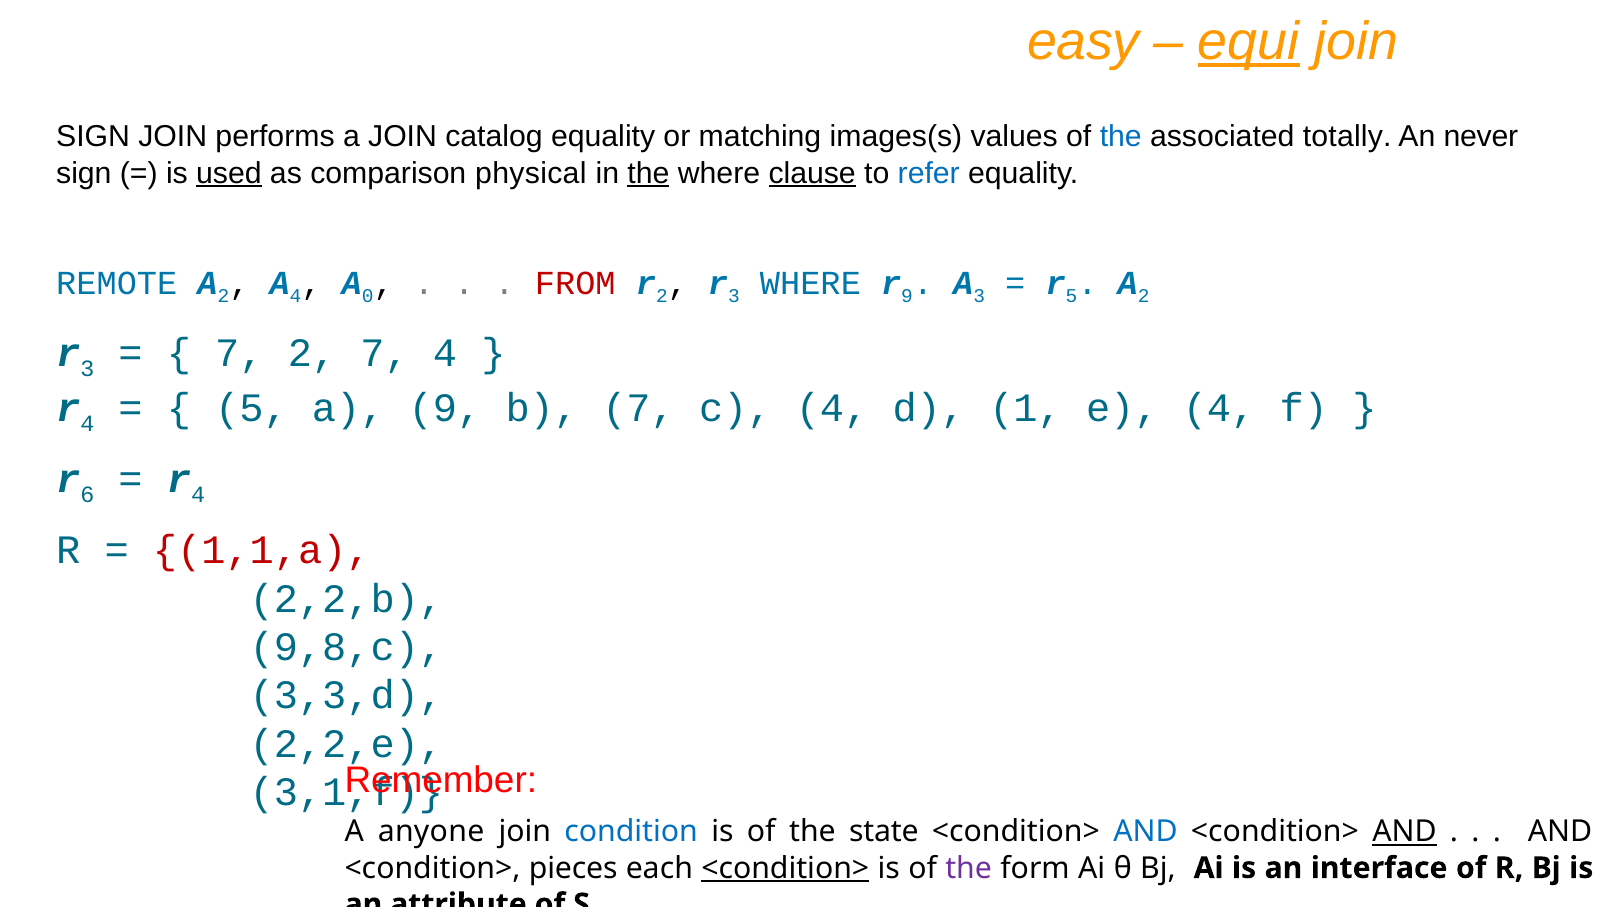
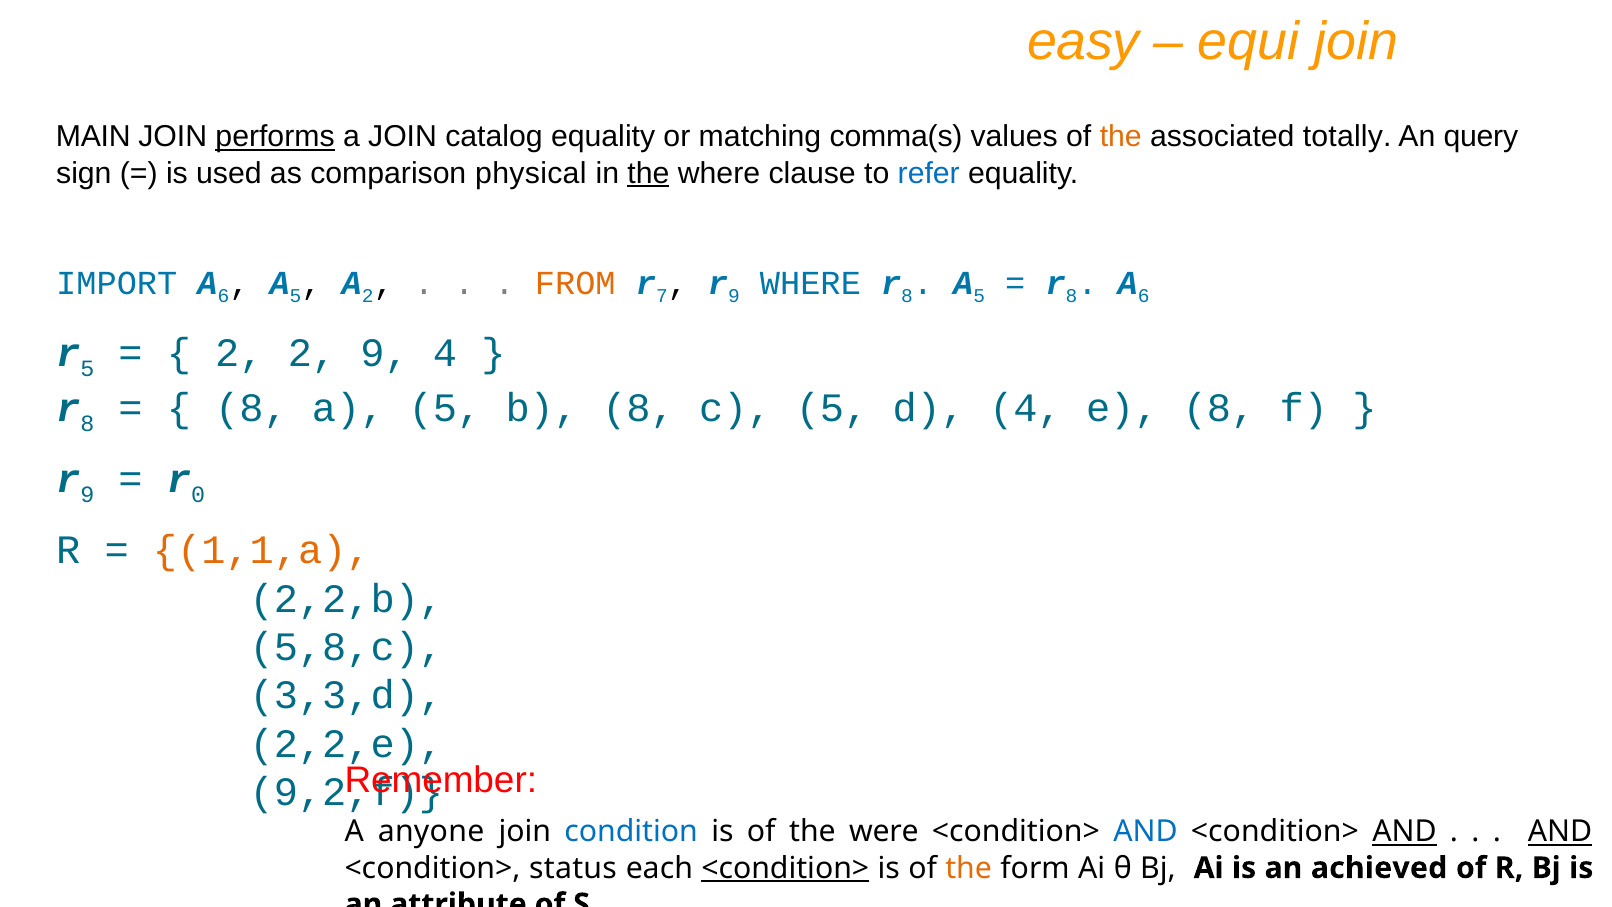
equi underline: present -> none (1249, 42)
SIGN: SIGN -> MAIN (93, 137)
performs underline: none -> present (275, 137)
images(s: images(s -> comma(s (896, 137)
the colour: blue -> orange (1121, 137)
never: never -> query (1481, 137)
used underline: present -> none (229, 173)
clause underline: present -> none (812, 173)
REMOTE: REMOTE -> IMPORT (117, 283)
2: 2 -> 6 (223, 296)
4: 4 -> 5 (296, 296)
A 0: 0 -> 2 (368, 296)
FROM colour: red -> orange (575, 283)
r 2: 2 -> 7 (662, 296)
3: 3 -> 9 (734, 296)
WHERE r 9: 9 -> 8 (907, 296)
3: 3 -> 5 (979, 296)
5: 5 -> 8 (1072, 296)
2: 2 -> 6 (1144, 296)
3: 3 -> 5 (87, 369)
7: 7 -> 2 (239, 353)
2 7: 7 -> 9 (385, 353)
4: 4 -> 8 (87, 424)
5: 5 -> 8 (252, 408)
9: 9 -> 5 (445, 408)
b 7: 7 -> 8 (639, 408)
c 4: 4 -> 5 (832, 408)
d 1: 1 -> 4 (1026, 408)
e 4: 4 -> 8 (1219, 408)
6: 6 -> 9 (87, 495)
4: 4 -> 0 (198, 495)
1,1,a colour: red -> orange (262, 550)
9,8,c: 9,8,c -> 5,8,c (346, 647)
3,1,f: 3,1,f -> 9,2,f (346, 792)
state: state -> were (884, 832)
AND underline: none -> present (1560, 832)
pieces: pieces -> status (573, 868)
the colour: purple -> orange (969, 868)
interface: interface -> achieved (1379, 868)
